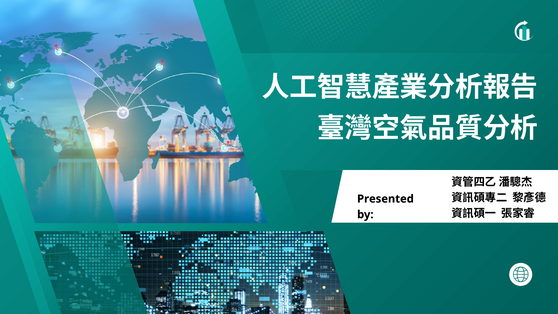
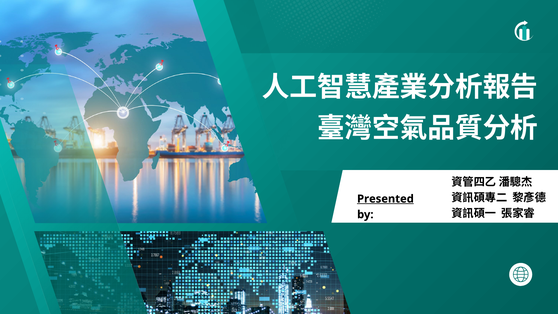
Presented underline: none -> present (385, 199)
